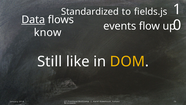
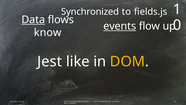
Standardized: Standardized -> Synchronized (90, 12)
events underline: none -> present (120, 26)
Still: Still -> Jest (50, 61)
